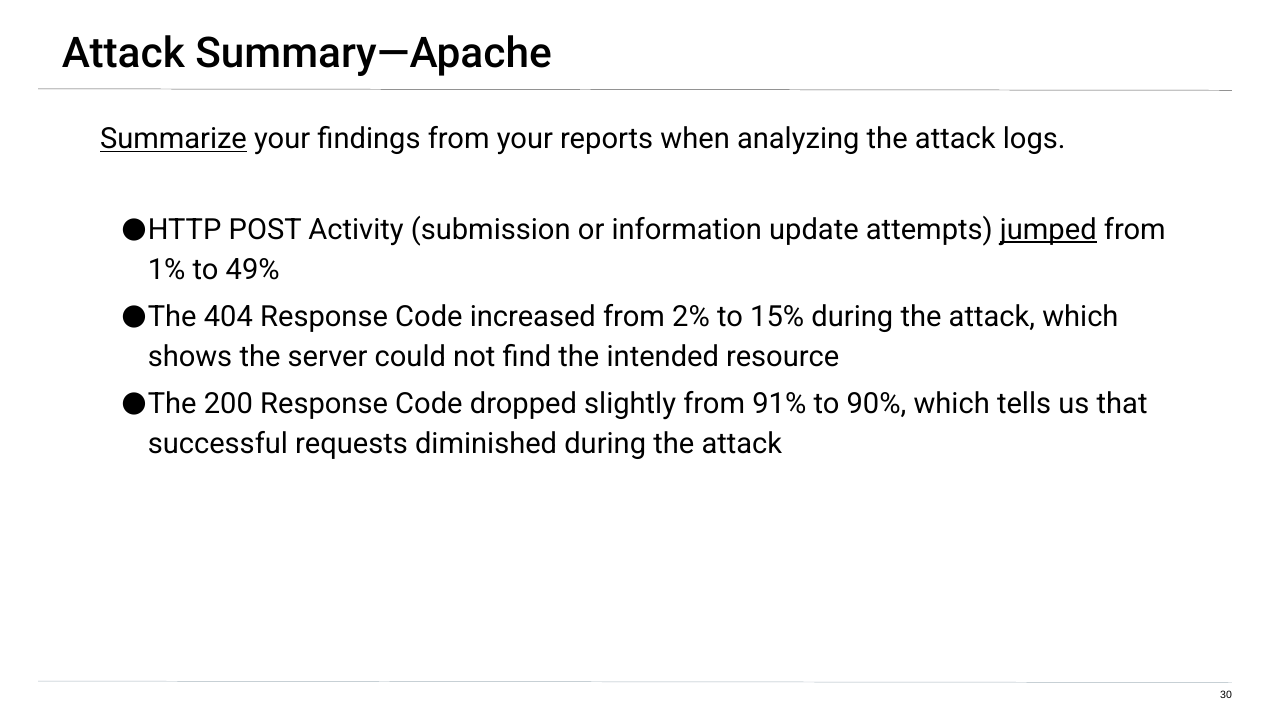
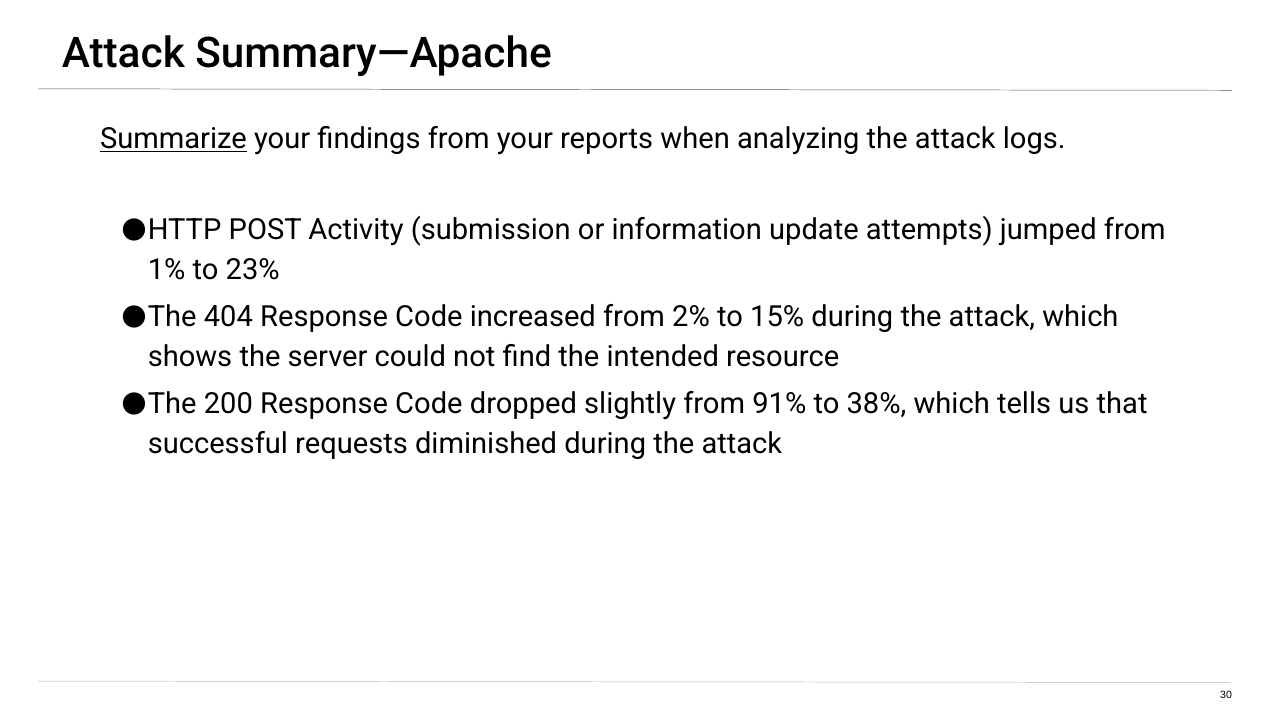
jumped underline: present -> none (1048, 230)
49%: 49% -> 23% (253, 270)
90%: 90% -> 38% (877, 404)
